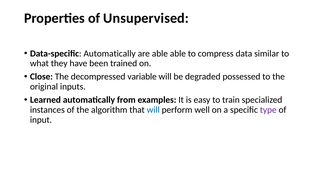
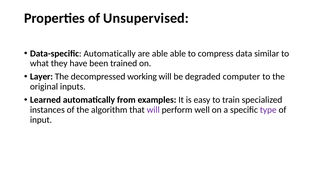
Close: Close -> Layer (41, 77)
variable: variable -> working (142, 77)
possessed: possessed -> computer (241, 77)
will colour: blue -> purple (153, 110)
